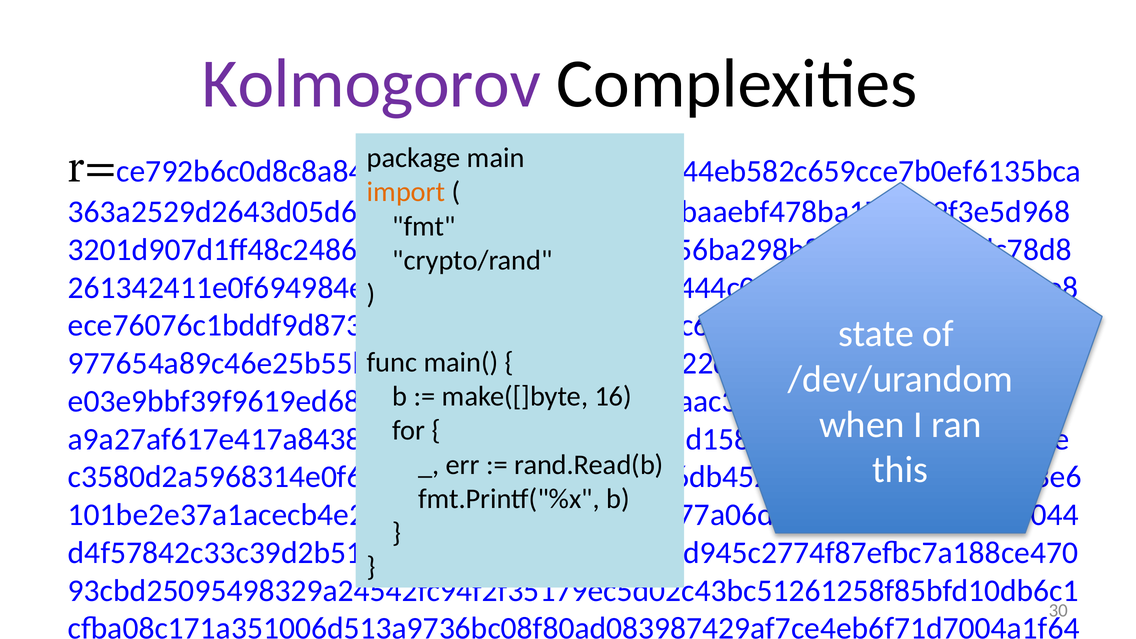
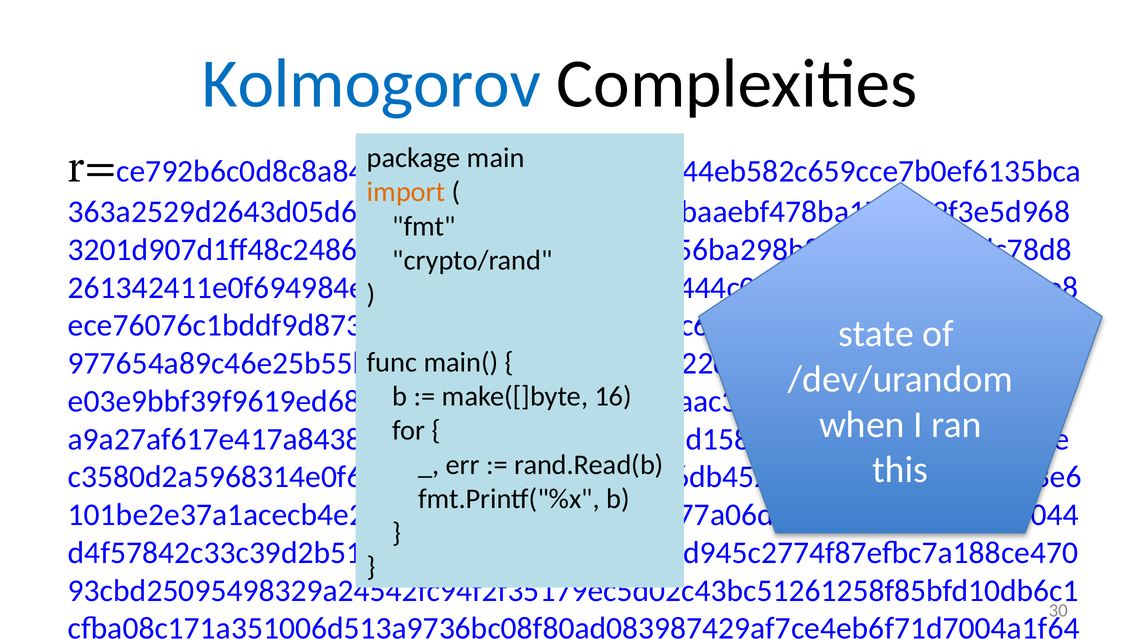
Kolmogorov colour: purple -> blue (371, 84)
